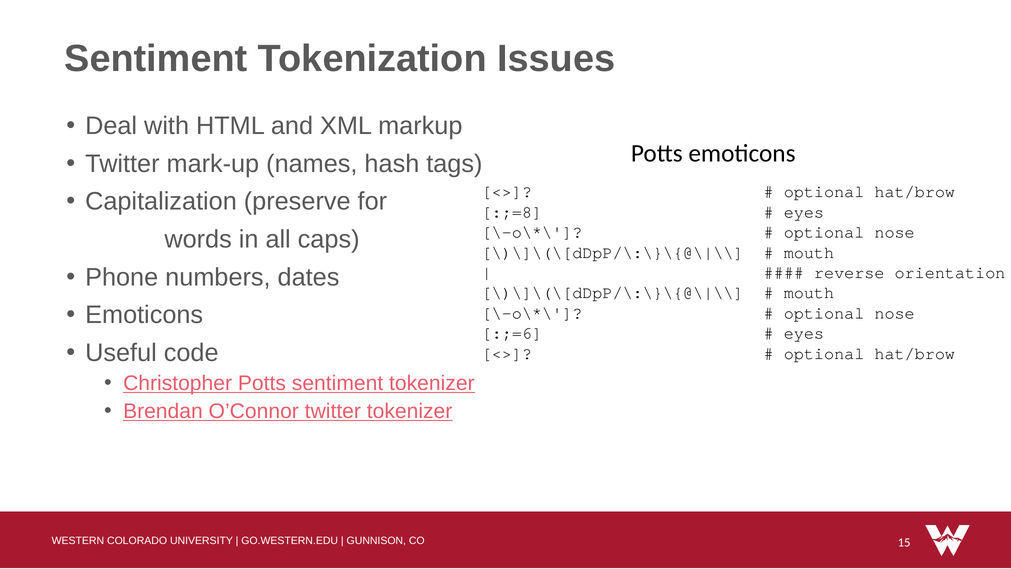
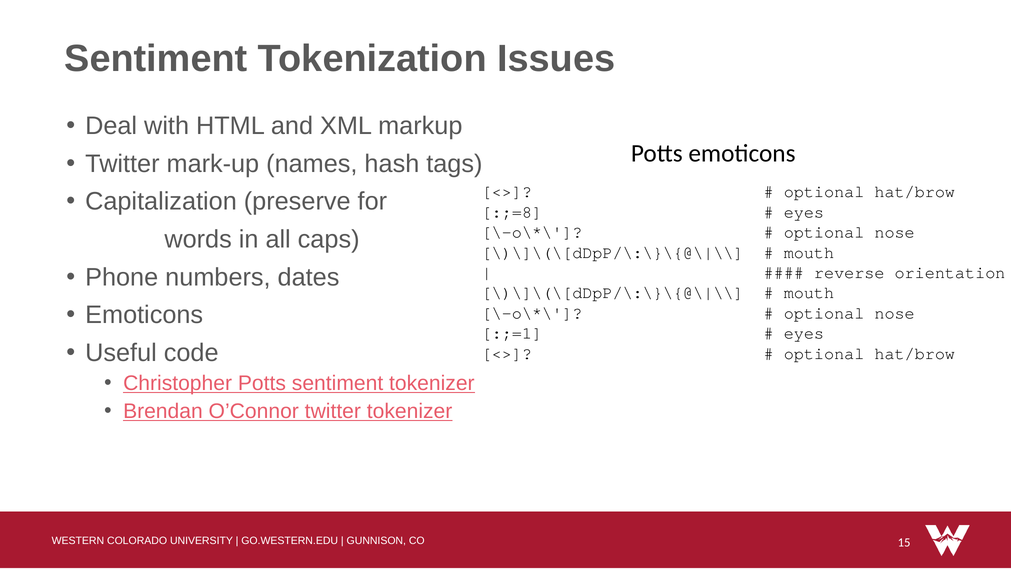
:;=6: :;=6 -> :;=1 (512, 333)
